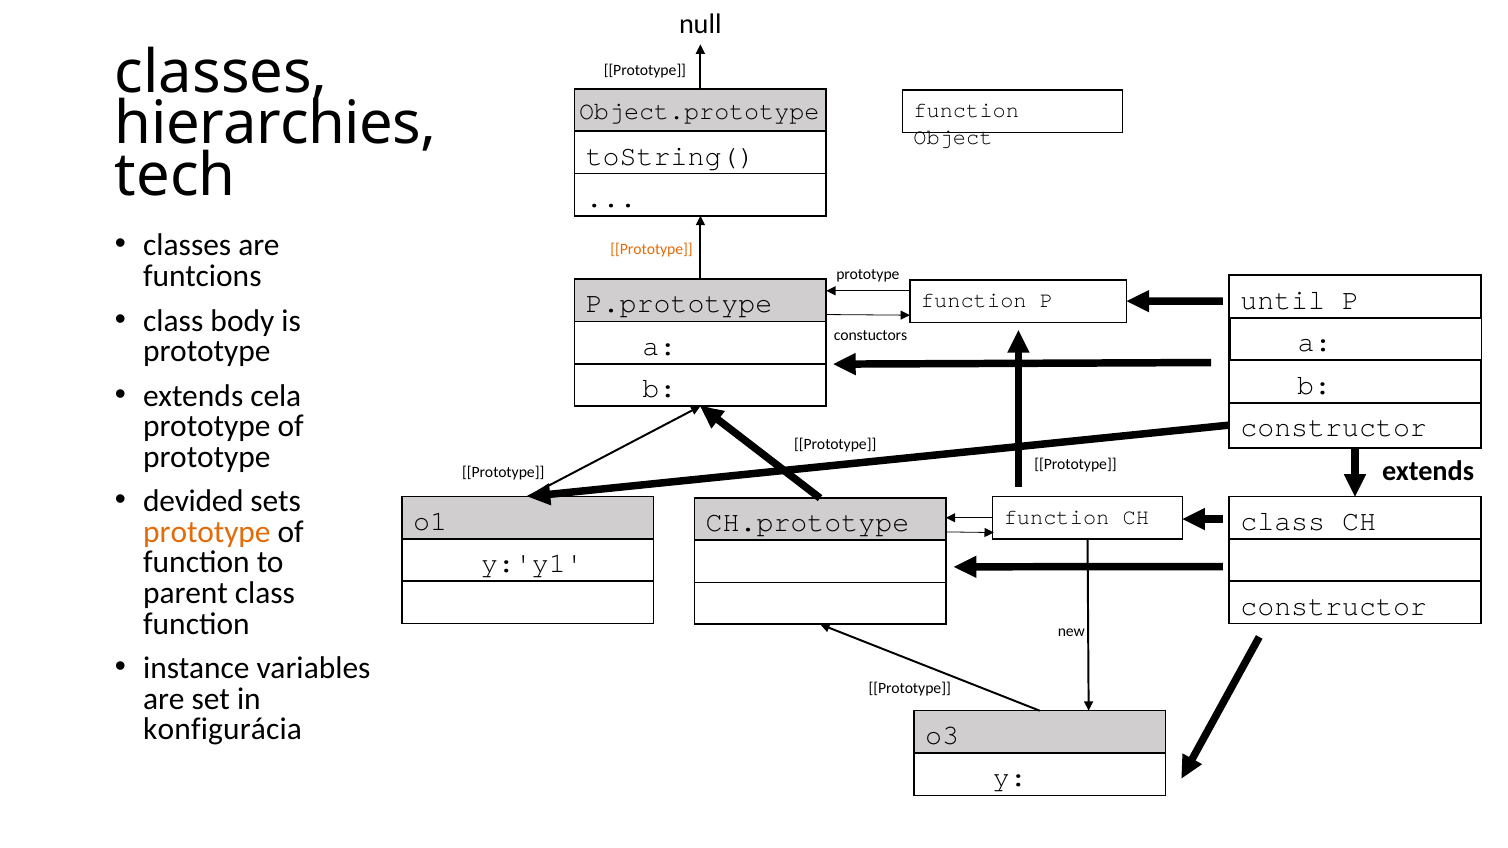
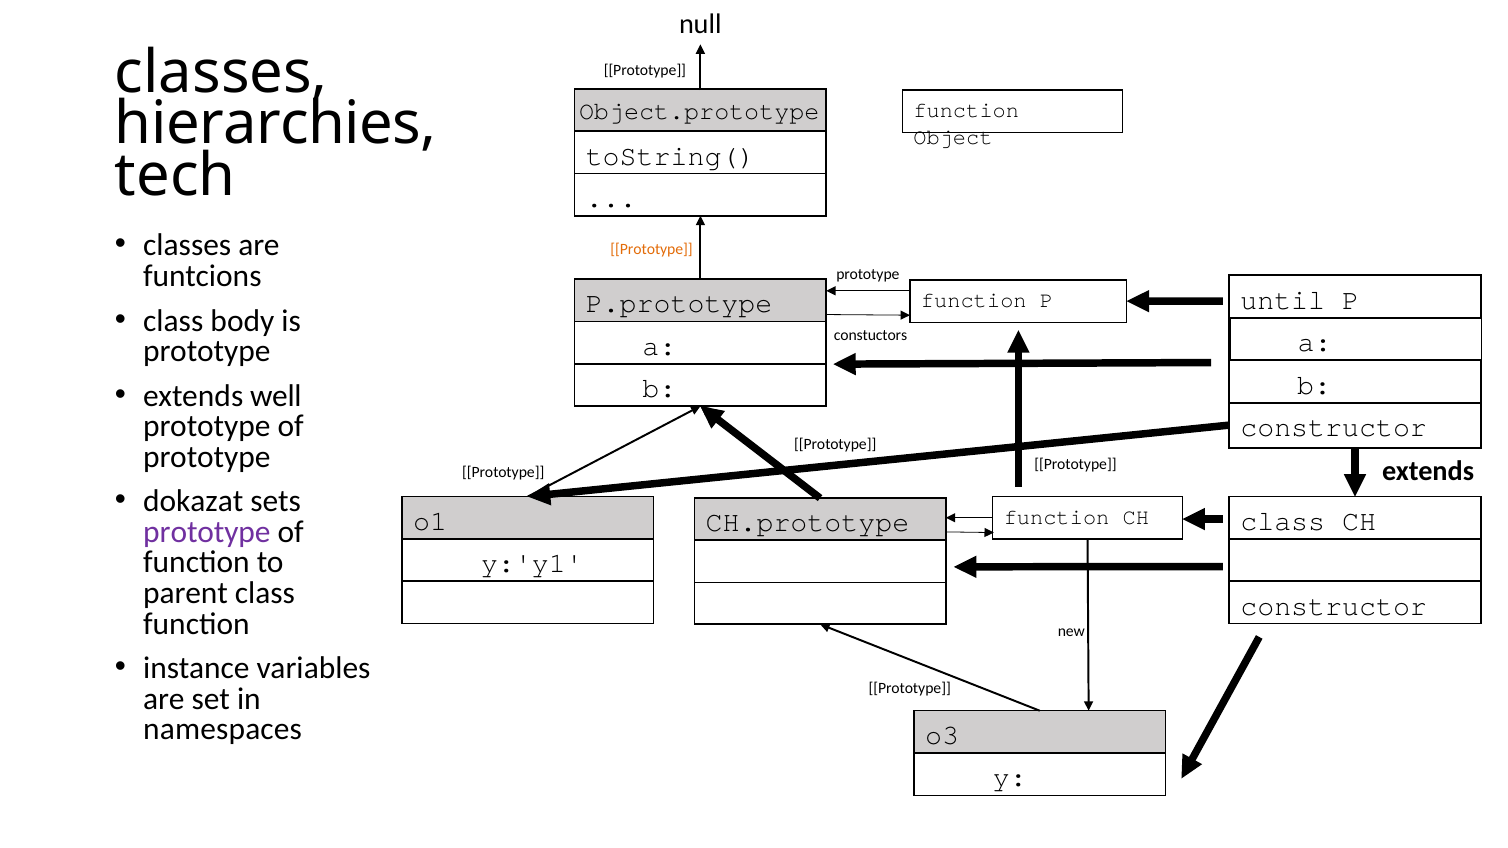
cela: cela -> well (276, 396)
devided: devided -> dokazat (193, 502)
prototype colour: orange -> purple (207, 532)
konfigurácia: konfigurácia -> namespaces (223, 730)
